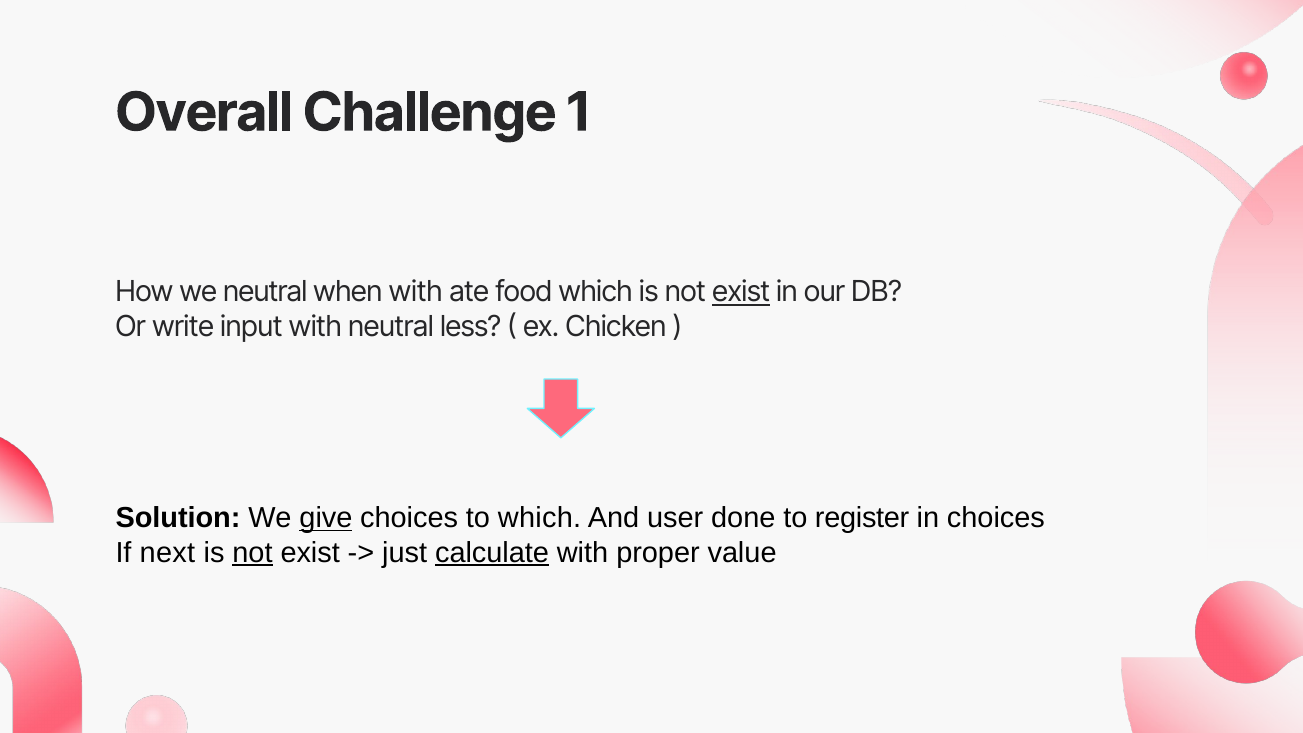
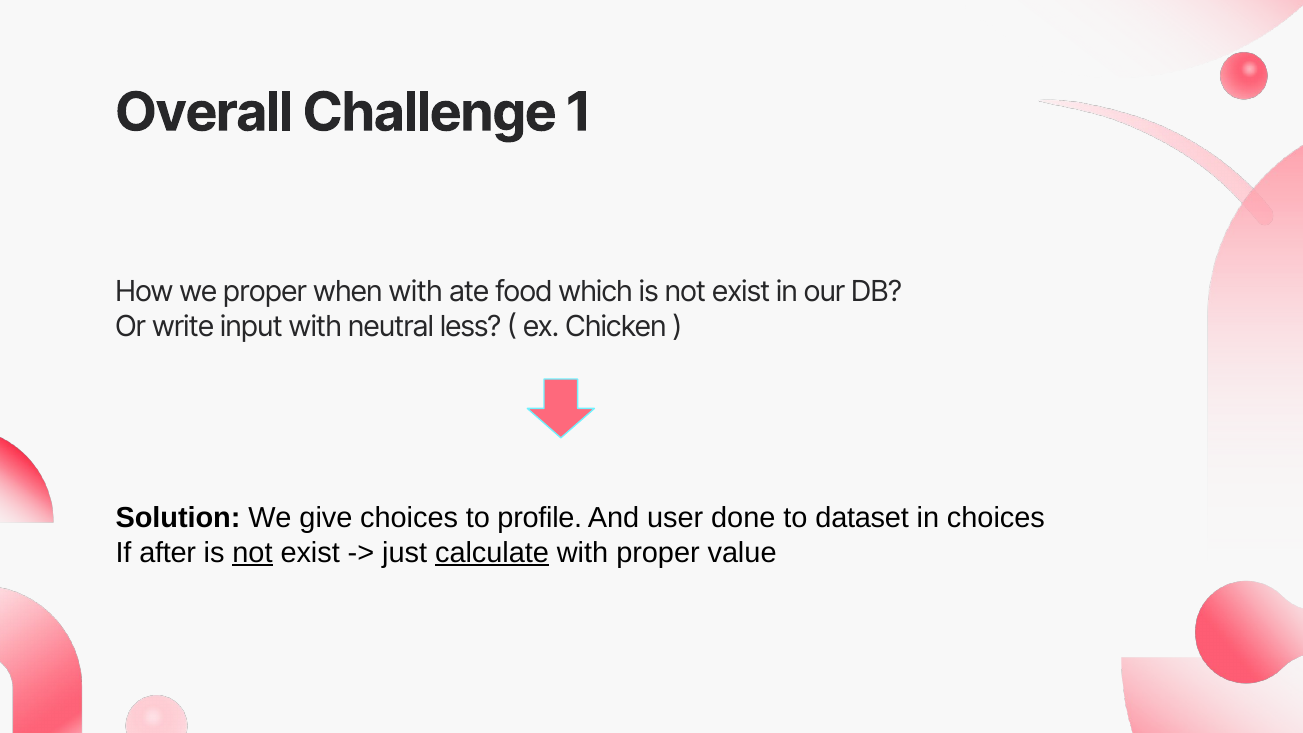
we neutral: neutral -> proper (265, 292)
exist underline: present -> none (741, 292)
give underline: present -> none (326, 518)
to which: which -> profile (540, 518)
register: register -> dataset (862, 518)
next: next -> after (168, 553)
